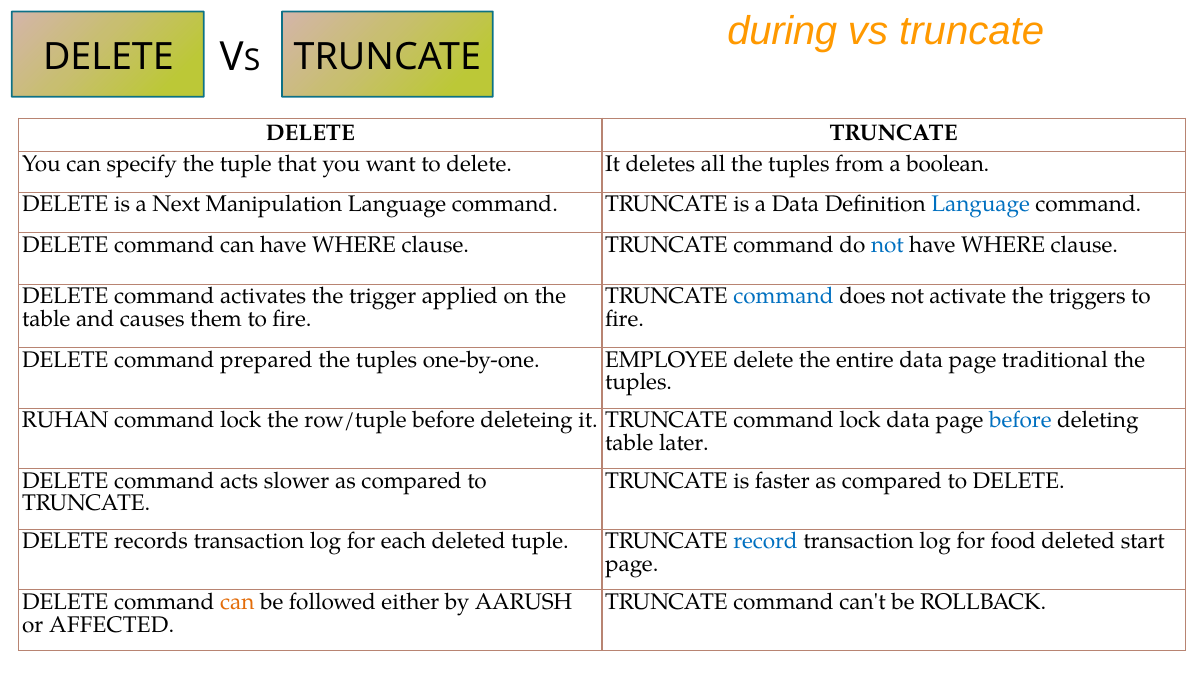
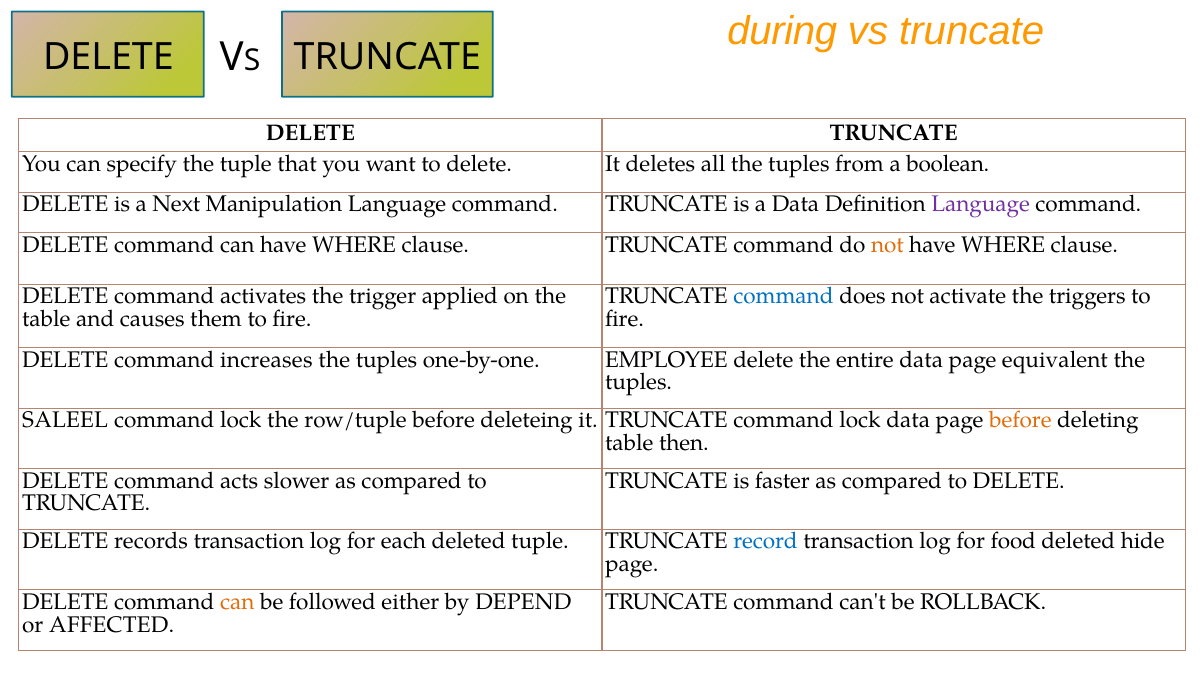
Language colour: blue -> purple (981, 204)
not colour: blue -> orange (887, 245)
prepared: prepared -> increases (266, 360)
traditional: traditional -> equivalent (1055, 360)
RUHAN: RUHAN -> SALEEL (65, 420)
before colour: blue -> orange (1020, 420)
later: later -> then (684, 443)
start: start -> hide (1143, 542)
AARUSH: AARUSH -> DEPEND (523, 602)
